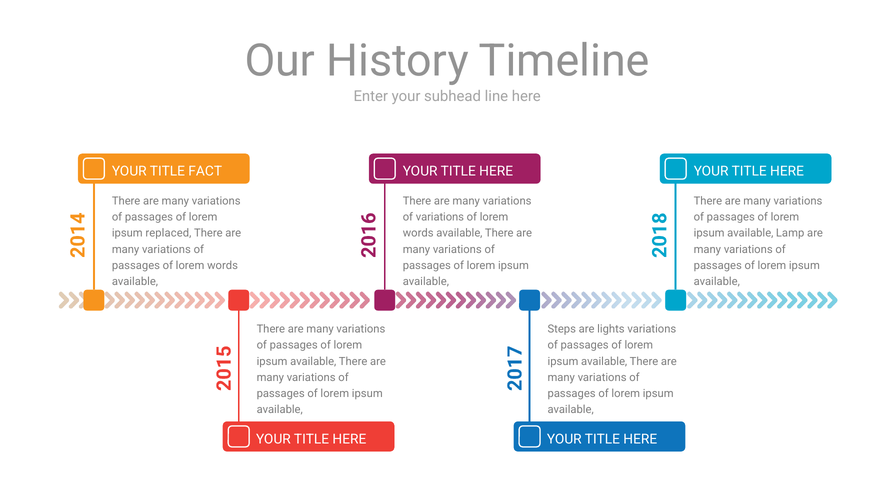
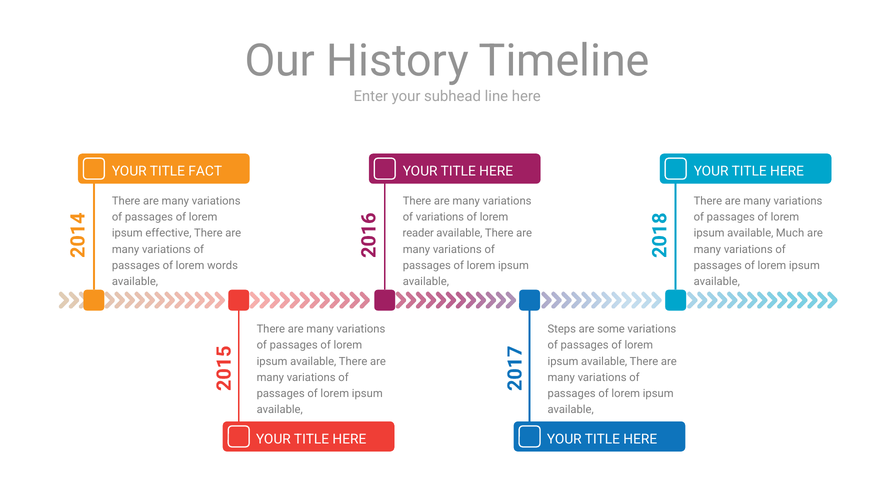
replaced: replaced -> effective (168, 233)
words: words -> reader (418, 233)
Lamp: Lamp -> Much (790, 233)
lights: lights -> some (611, 329)
